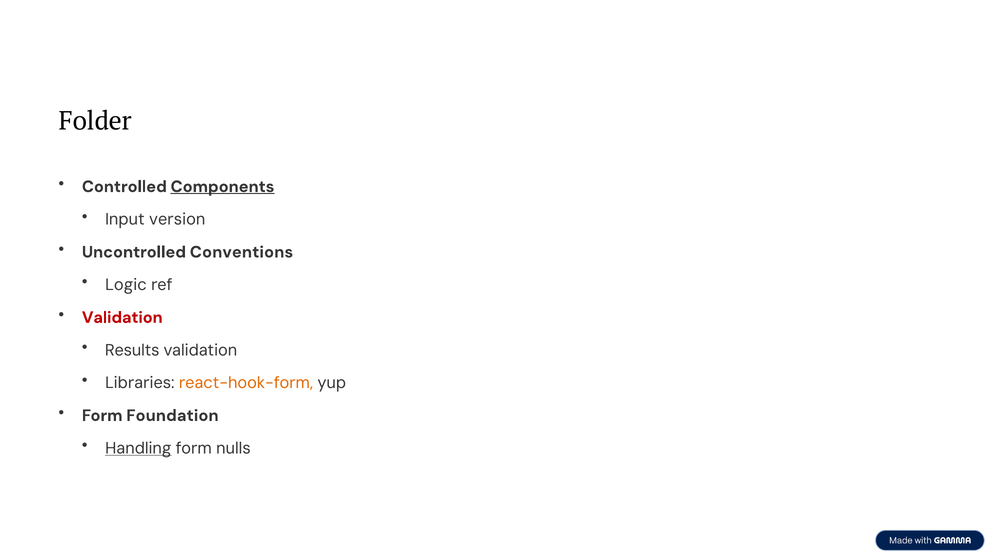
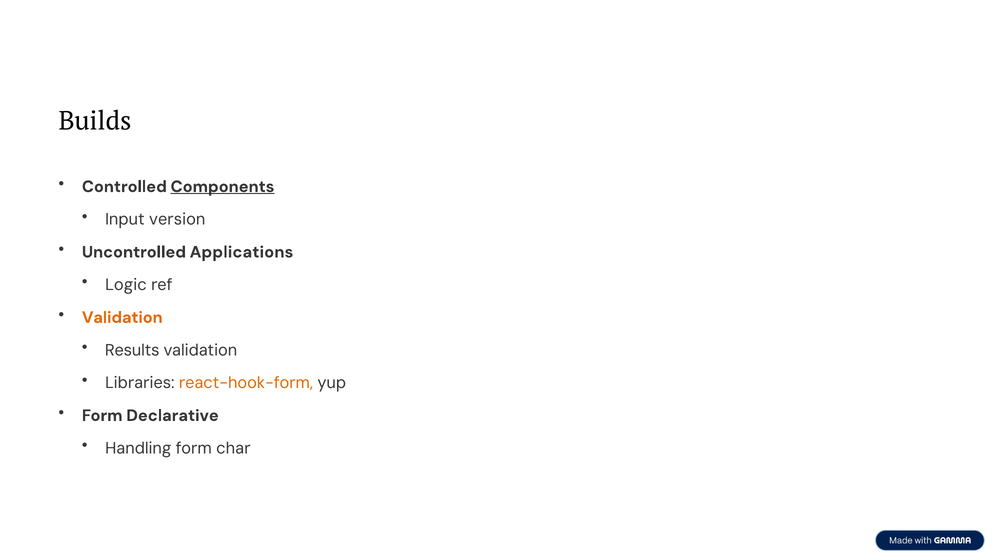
Folder: Folder -> Builds (95, 121)
Conventions: Conventions -> Applications (242, 252)
Validation colour: red -> orange (122, 317)
Foundation: Foundation -> Declarative (173, 415)
Handling underline: present -> none (138, 448)
nulls: nulls -> char (233, 448)
